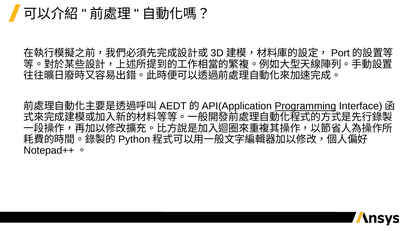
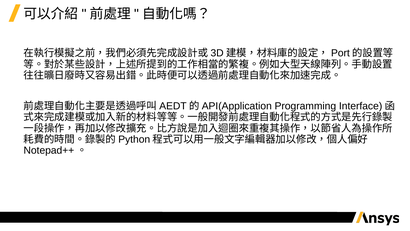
Programming underline: present -> none (305, 106)
